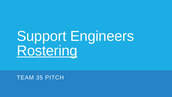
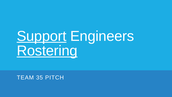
Support underline: none -> present (42, 36)
